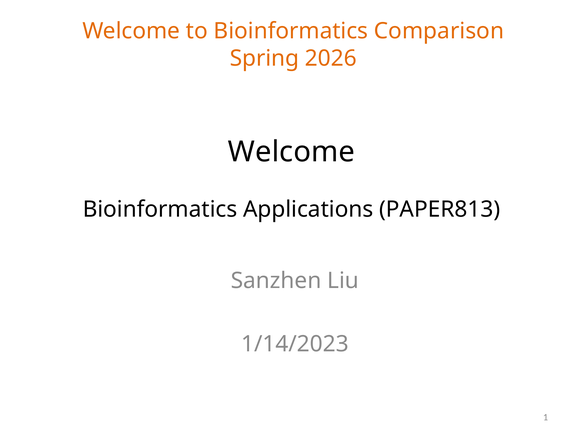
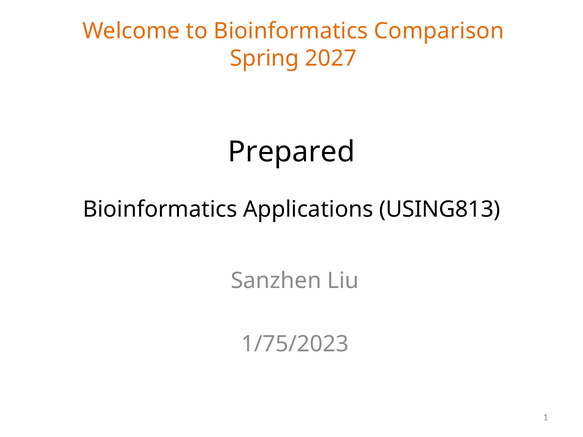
2026: 2026 -> 2027 (331, 58)
Welcome: Welcome -> Prepared (291, 152)
PAPER813: PAPER813 -> USING813 (440, 210)
1/14/2023: 1/14/2023 -> 1/75/2023 (295, 344)
